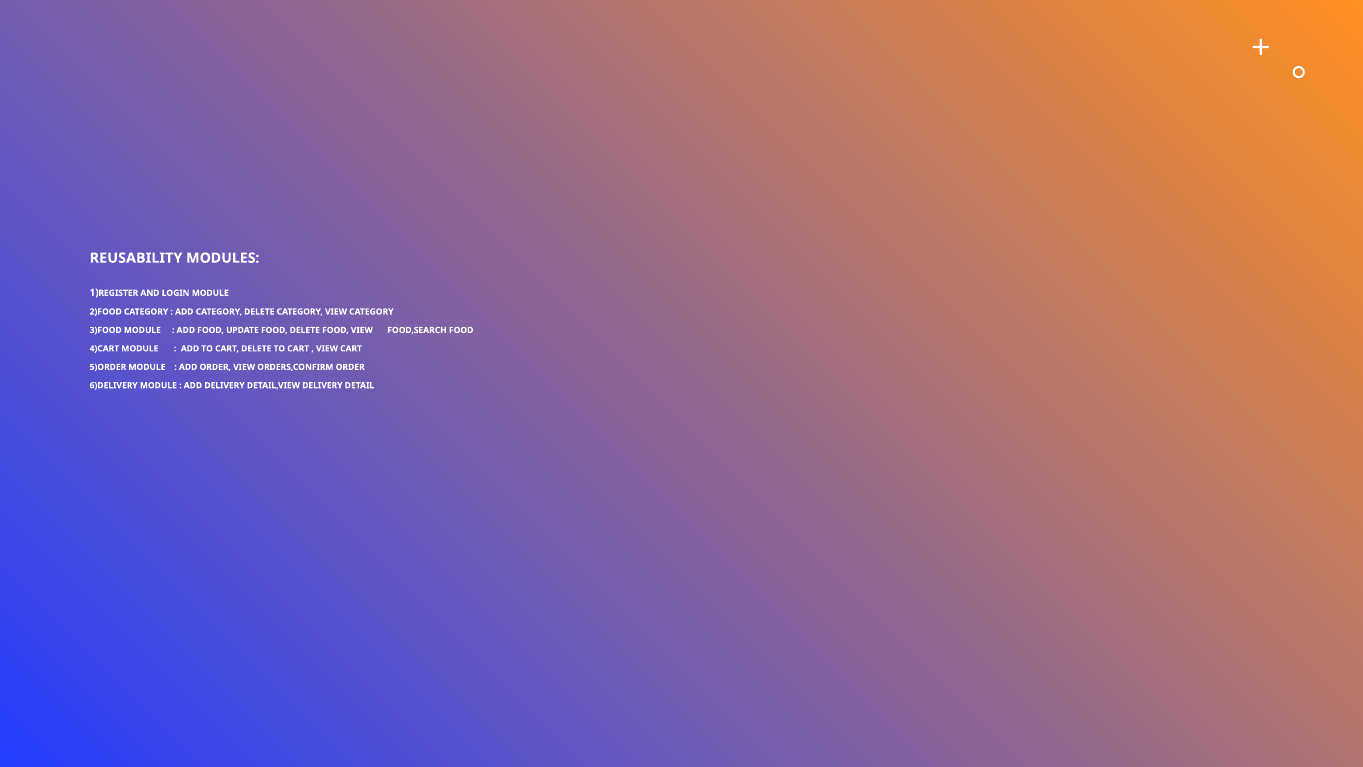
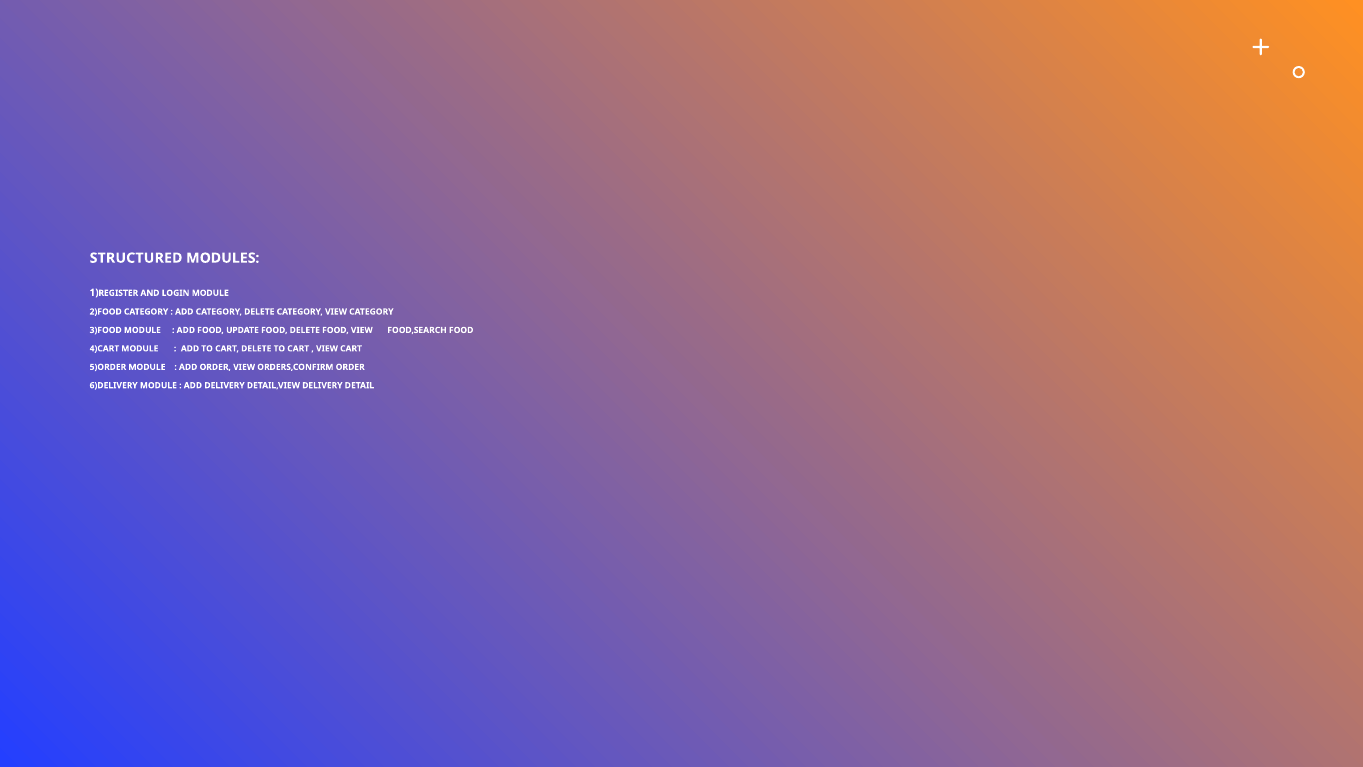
REUSABILITY: REUSABILITY -> STRUCTURED (136, 258)
